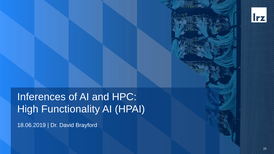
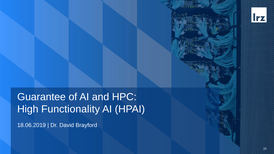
Inferences: Inferences -> Guarantee (41, 97)
